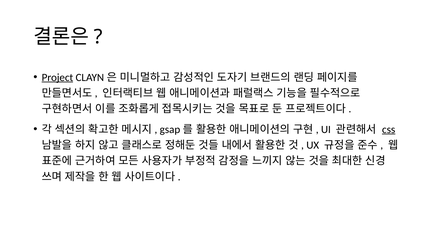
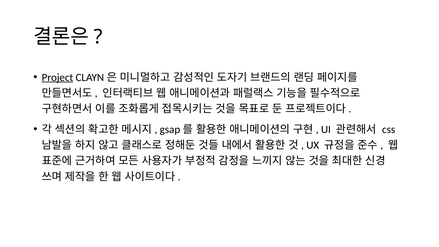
css underline: present -> none (389, 129)
